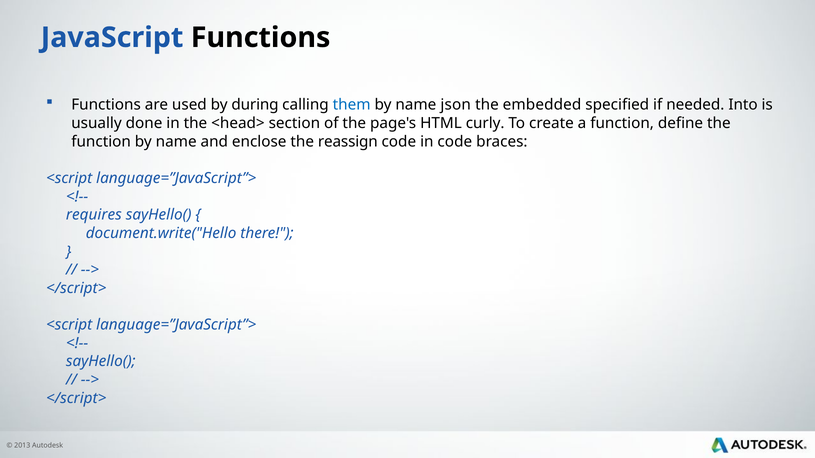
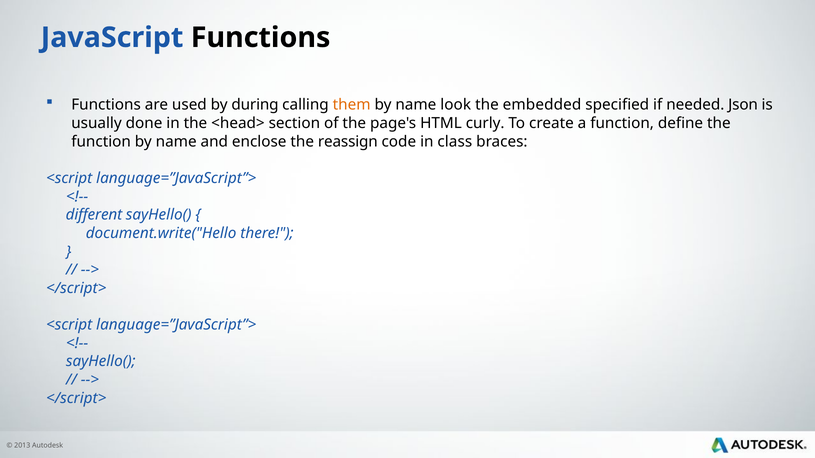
them colour: blue -> orange (352, 105)
json: json -> look (456, 105)
Into: Into -> Json (743, 105)
in code: code -> class (455, 142)
requires: requires -> different (94, 215)
